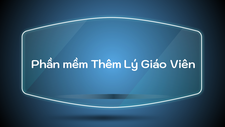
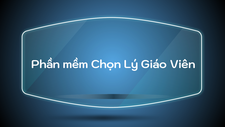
Thêm: Thêm -> Chọn (106, 64)
